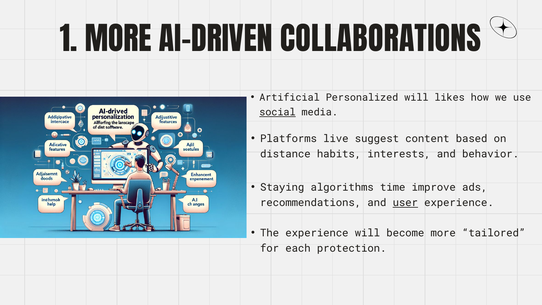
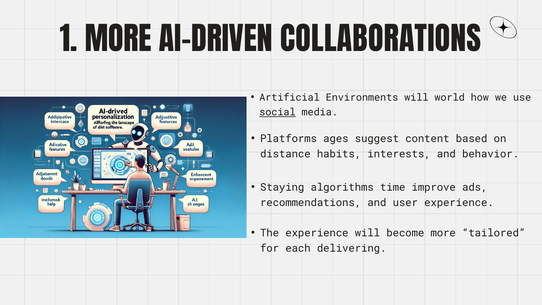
Personalized: Personalized -> Environments (362, 97)
likes: likes -> world (450, 97)
live: live -> ages (336, 139)
user underline: present -> none (405, 203)
protection: protection -> delivering (352, 248)
